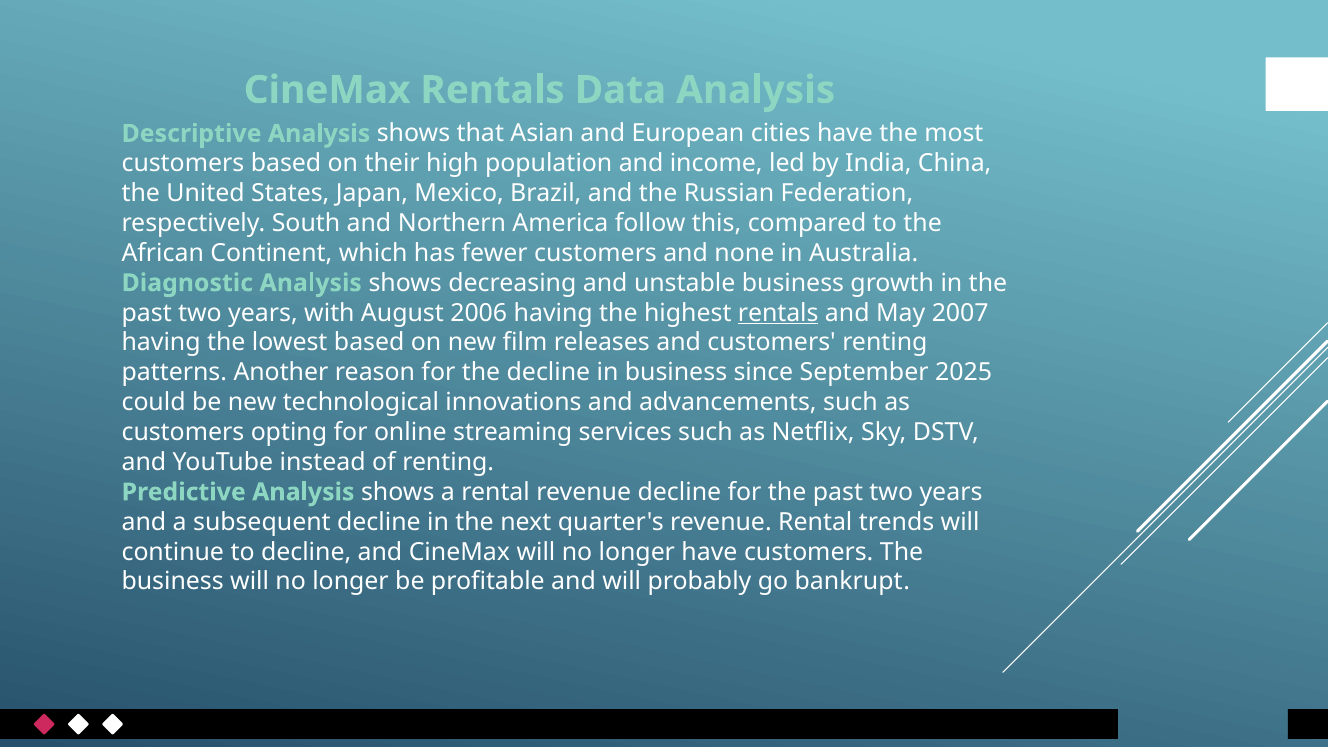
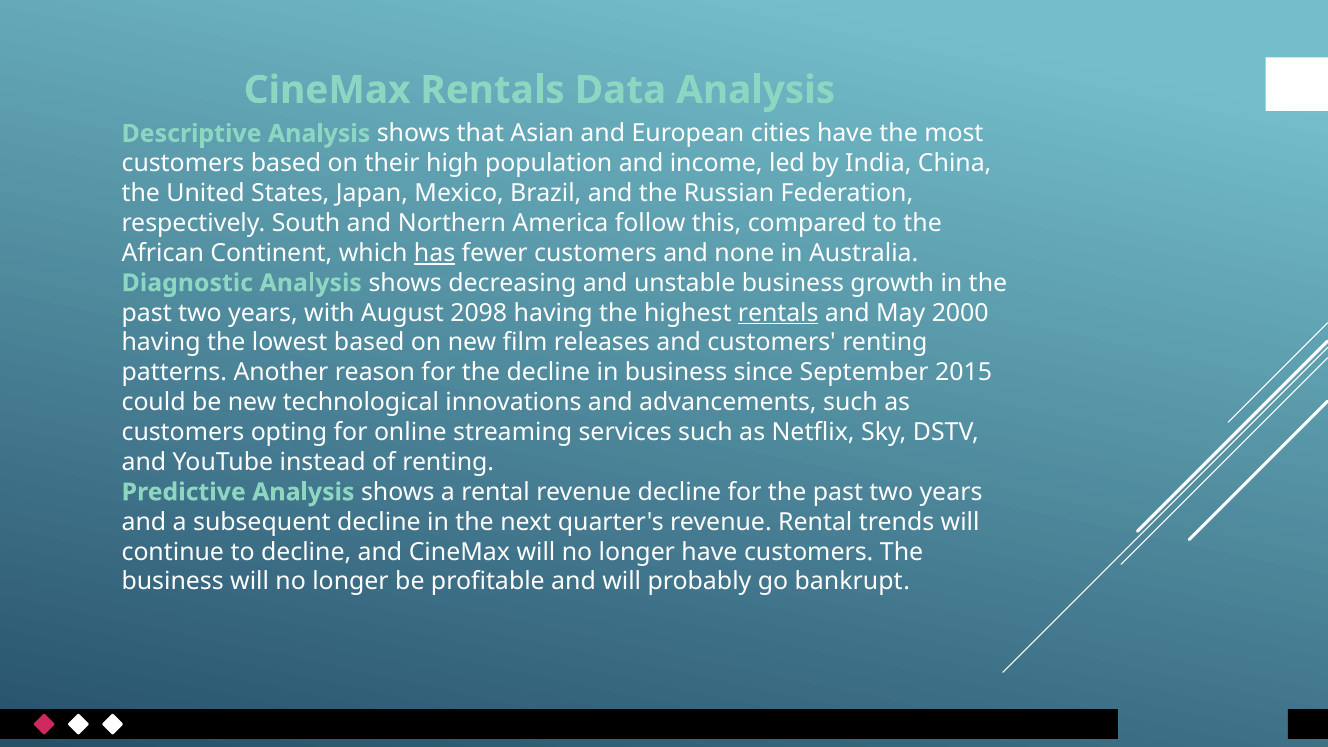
has underline: none -> present (435, 253)
2006: 2006 -> 2098 (479, 313)
2007: 2007 -> 2000 (960, 313)
2025: 2025 -> 2015 (964, 373)
